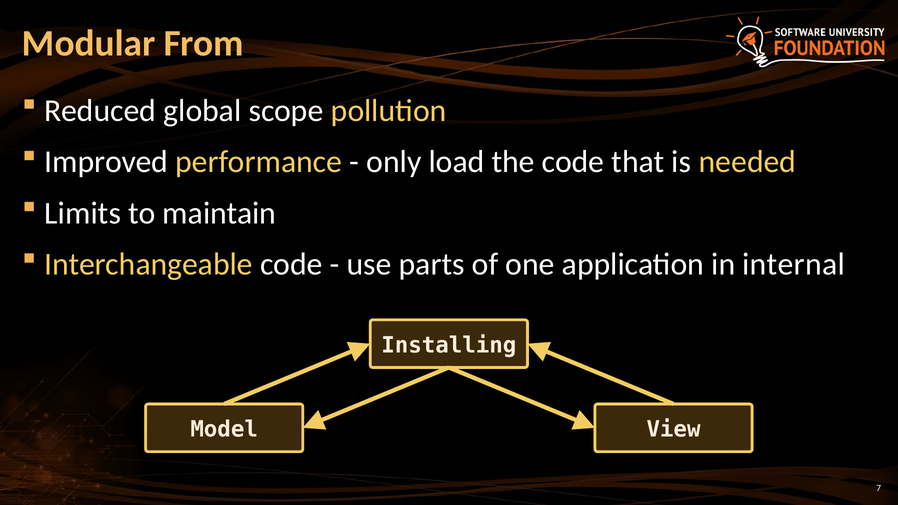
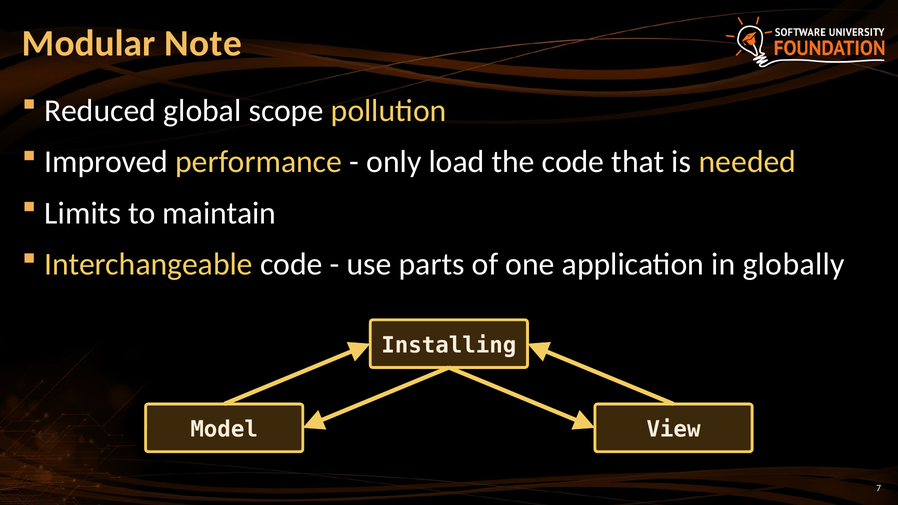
From: From -> Note (203, 44)
internal: internal -> globally (794, 265)
